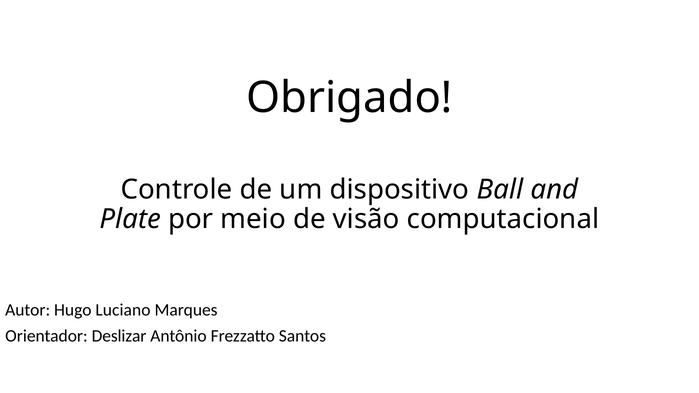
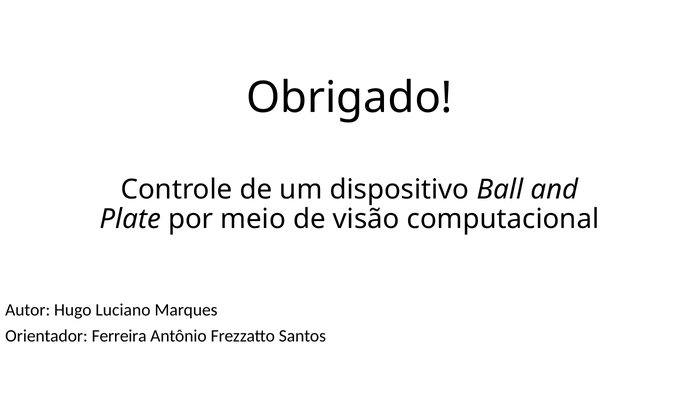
Deslizar: Deslizar -> Ferreira (119, 336)
